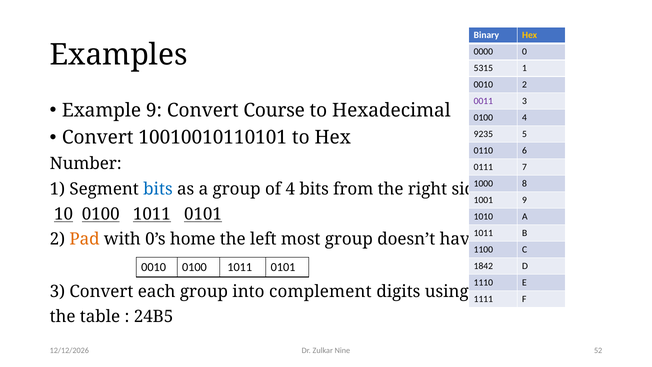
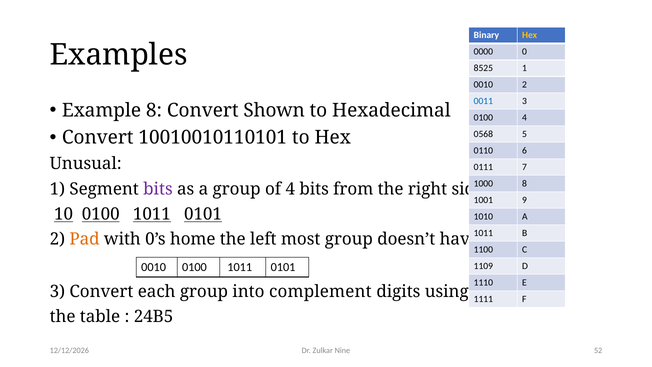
5315: 5315 -> 8525 (483, 68)
0011 colour: purple -> blue (483, 101)
Example 9: 9 -> 8 (154, 110)
Course: Course -> Shown (274, 110)
9235: 9235 -> 0568 (483, 134)
Number: Number -> Unusual (86, 164)
bits colour: blue -> purple (158, 189)
1842: 1842 -> 1109 (483, 266)
